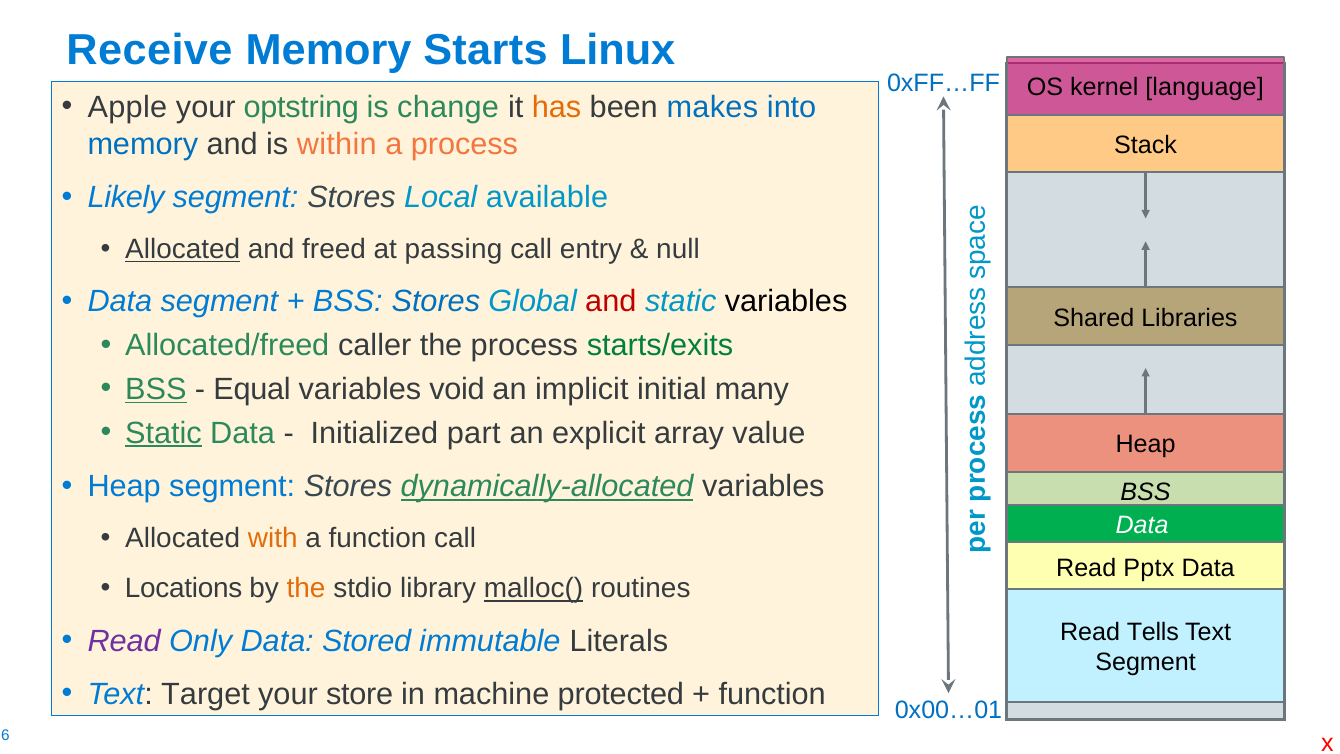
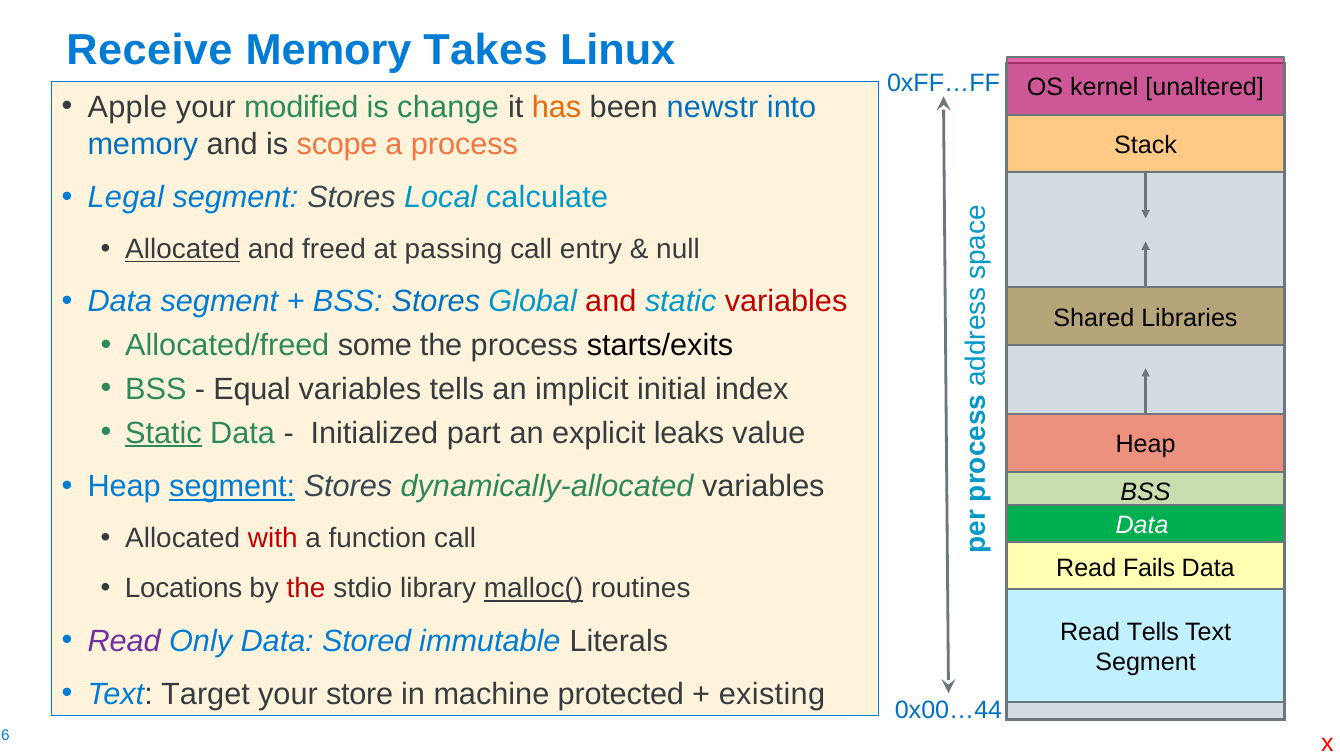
Starts: Starts -> Takes (485, 50)
language: language -> unaltered (1205, 88)
optstring: optstring -> modified (301, 107)
makes: makes -> newstr (712, 107)
within: within -> scope (337, 144)
Likely: Likely -> Legal (126, 198)
available: available -> calculate (547, 198)
variables colour: black -> red (786, 302)
caller: caller -> some (375, 345)
starts/exits colour: green -> black (660, 345)
BSS underline: present -> none (156, 389)
variables void: void -> tells (457, 389)
many: many -> index (752, 389)
array: array -> leaks (689, 433)
segment underline: none -> present (232, 487)
dynamically-allocated underline: present -> none (547, 487)
with colour: orange -> red (273, 538)
Pptx: Pptx -> Fails (1149, 568)
the colour: orange -> red (306, 589)
function: function -> existing (772, 694)
0x00…01: 0x00…01 -> 0x00…44 (948, 710)
